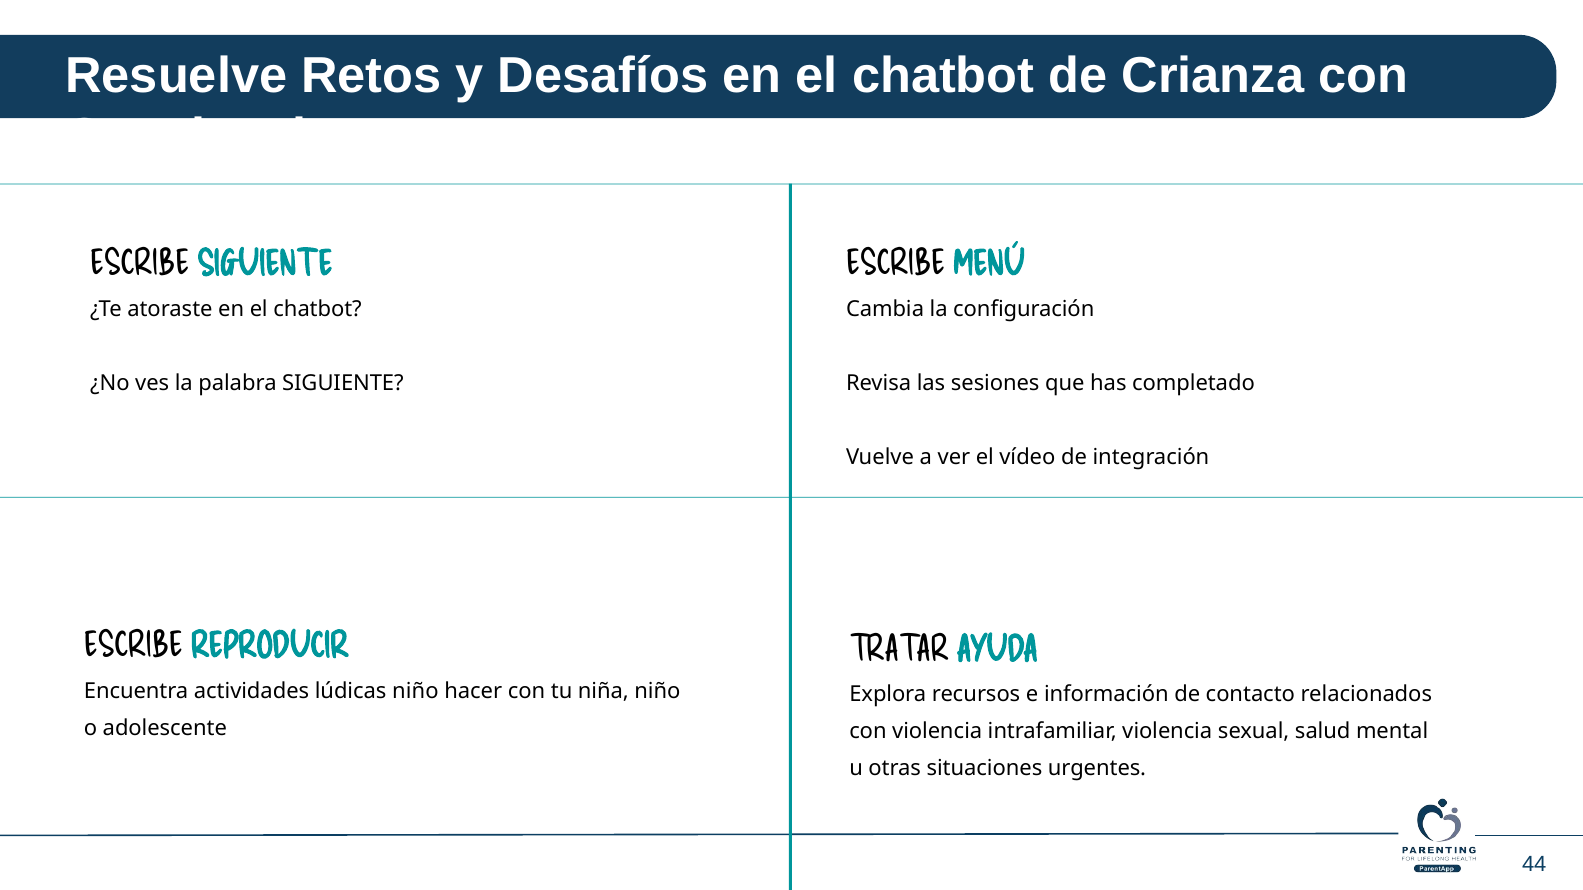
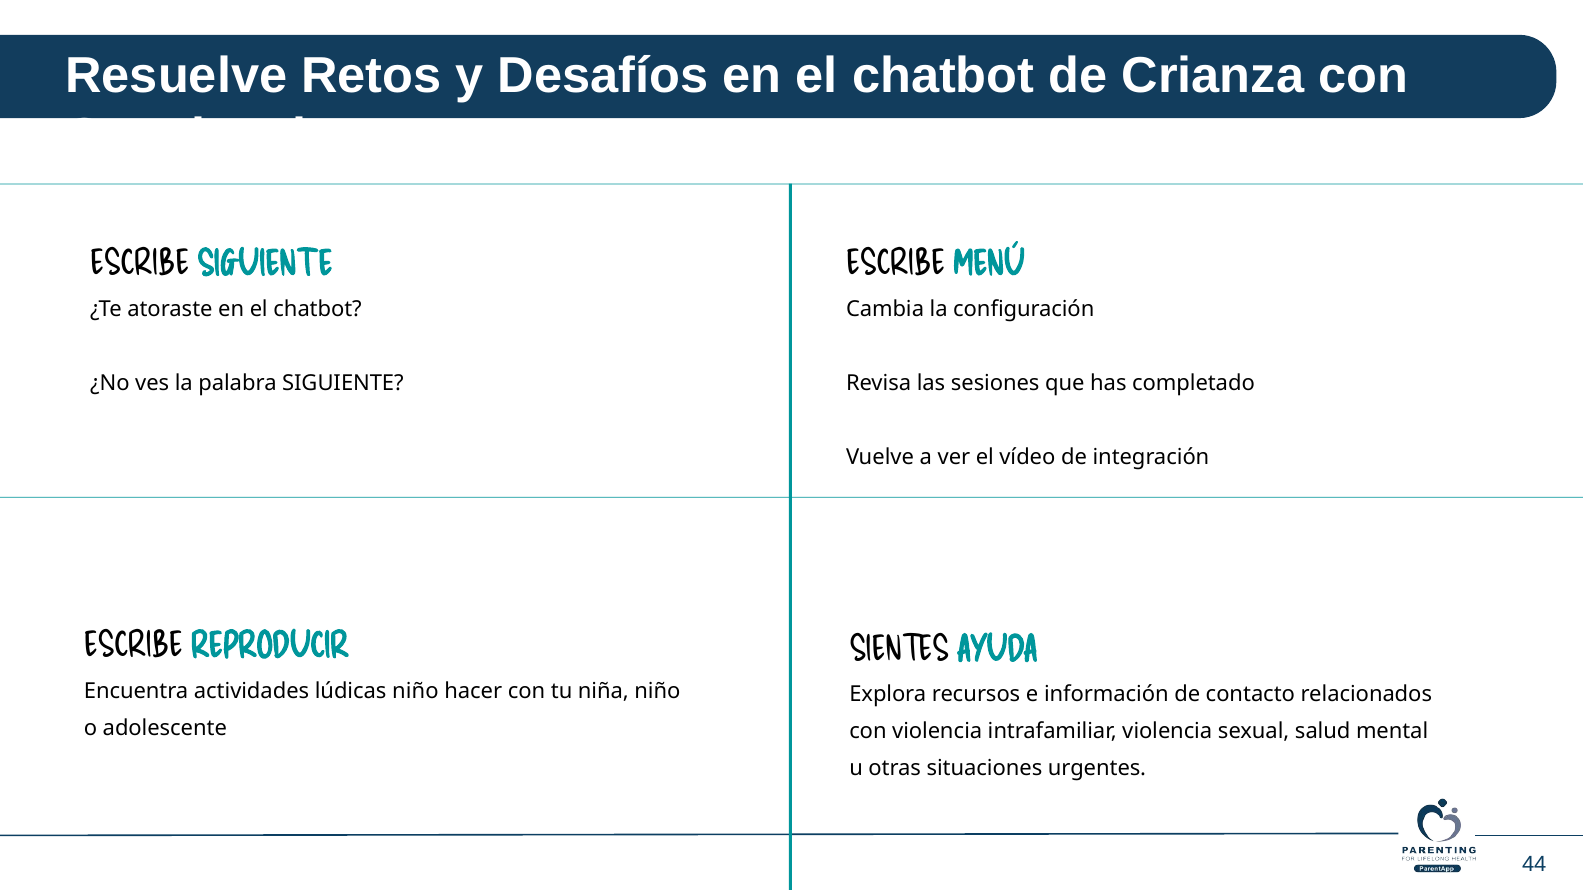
TRATAR: TRATAR -> SIENTES (899, 650)
